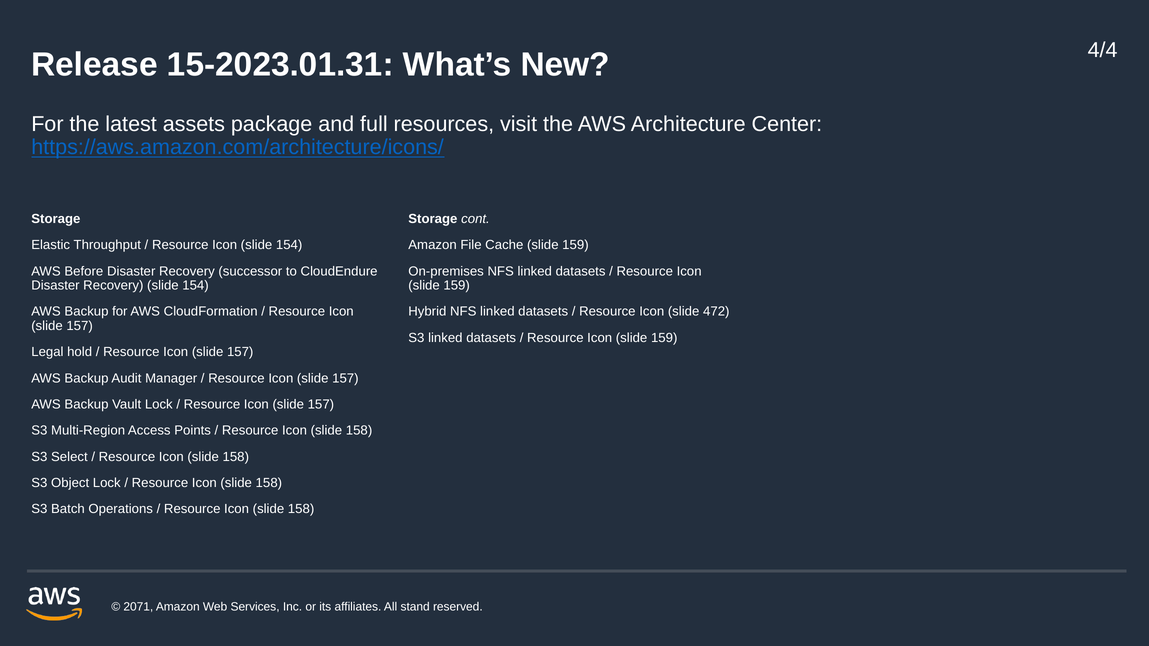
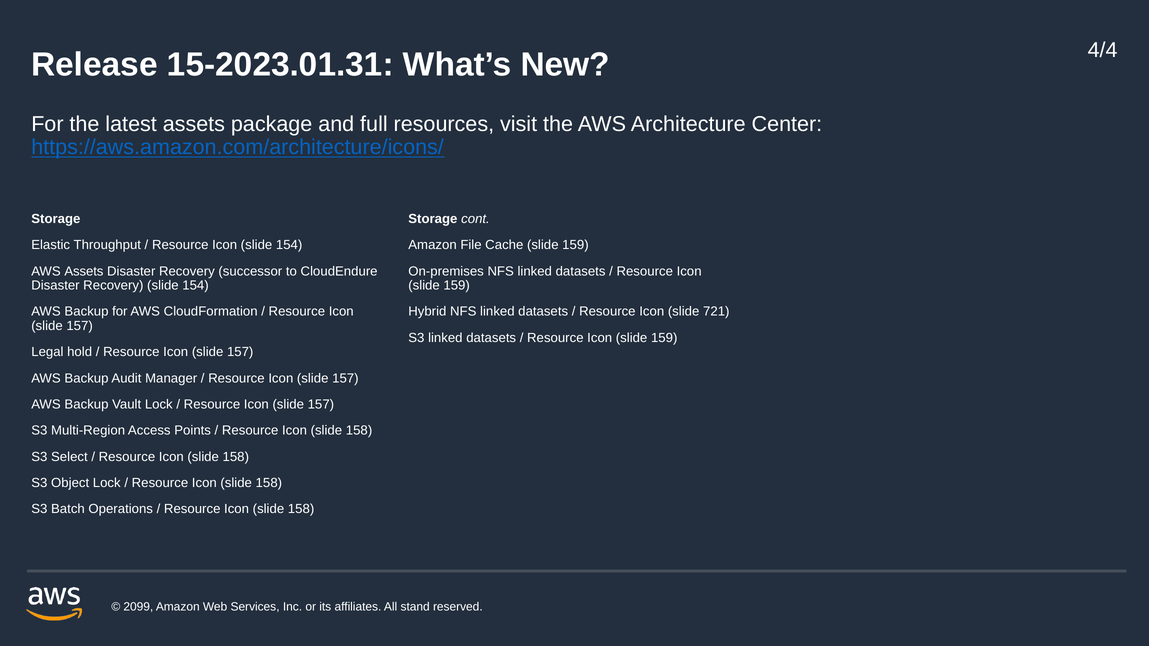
AWS Before: Before -> Assets (84, 271)
472: 472 -> 721 (716, 312)
2071: 2071 -> 2099 (138, 607)
